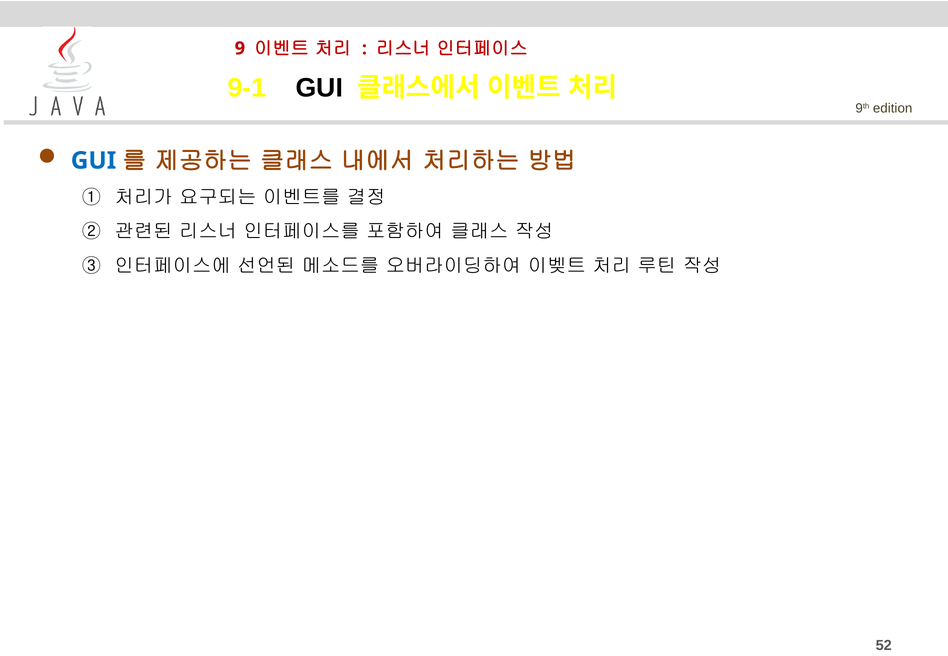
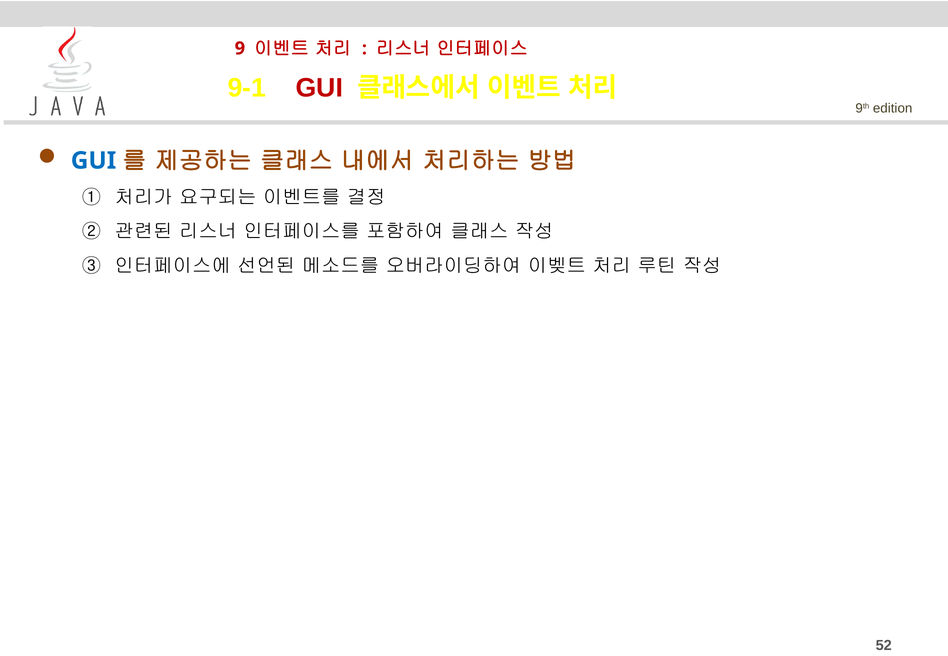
GUI colour: black -> red (319, 88)
